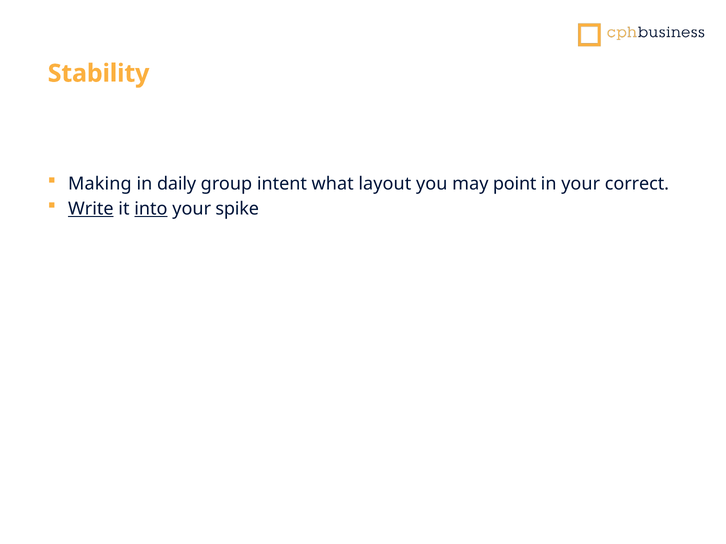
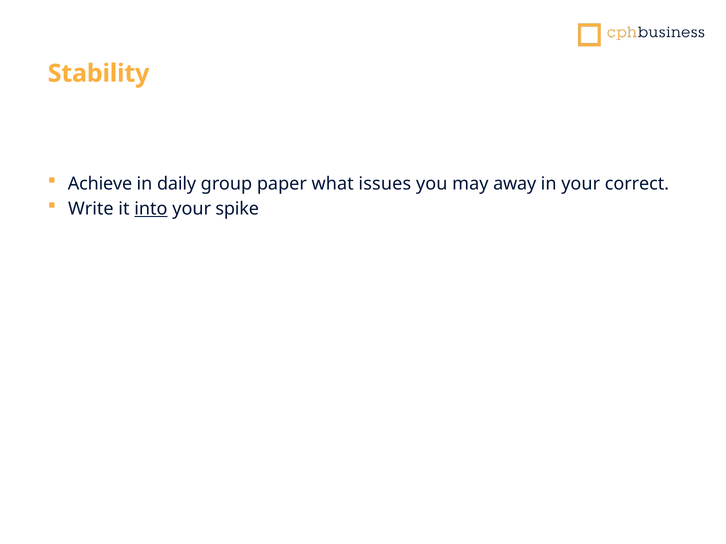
Making: Making -> Achieve (100, 184)
intent: intent -> paper (282, 184)
layout: layout -> issues (385, 184)
point: point -> away (515, 184)
Write underline: present -> none (91, 209)
